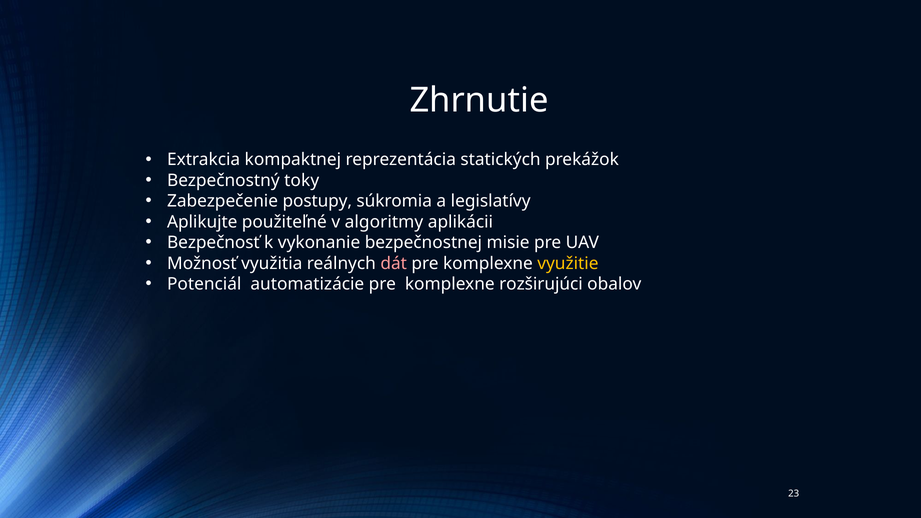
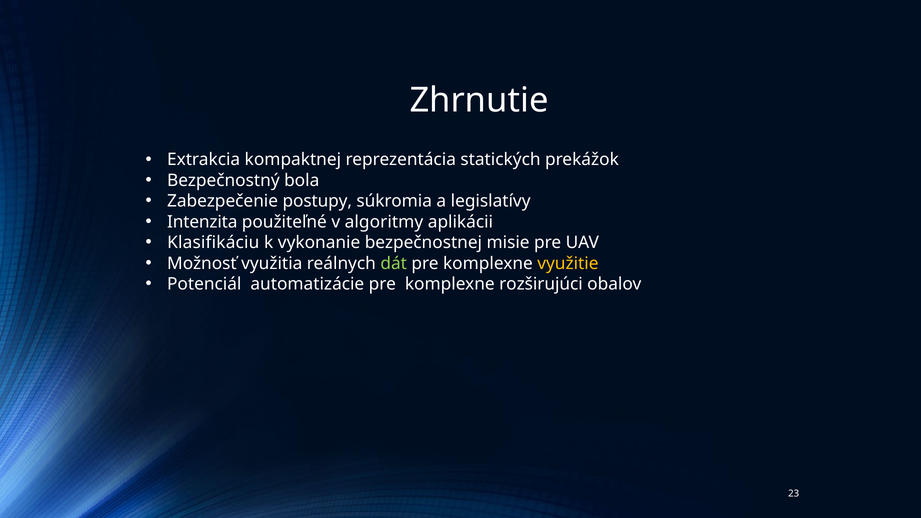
toky: toky -> bola (302, 181)
Aplikujte: Aplikujte -> Intenzita (202, 222)
Bezpečnosť: Bezpečnosť -> Klasifikáciu (213, 243)
dát colour: pink -> light green (394, 263)
